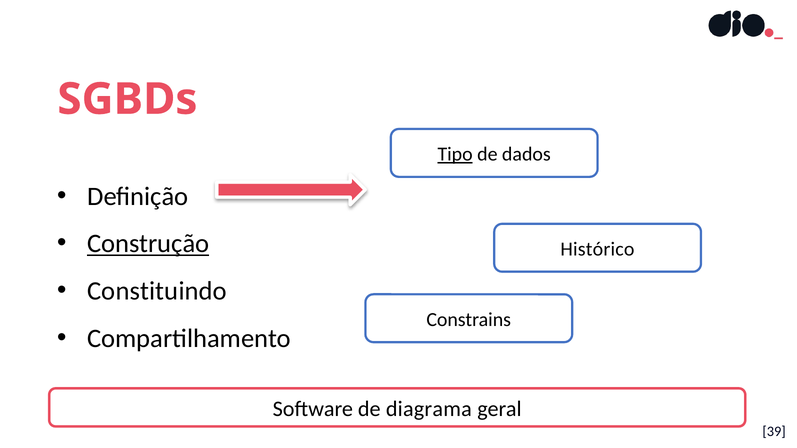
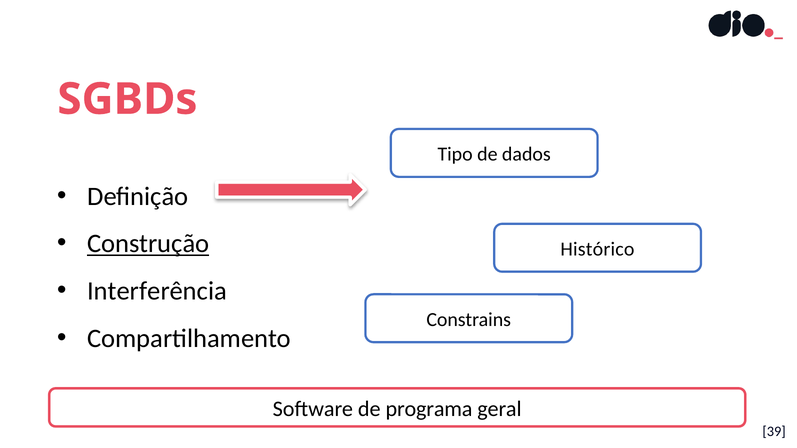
Tipo underline: present -> none (455, 154)
Constituindo: Constituindo -> Interferência (157, 291)
diagrama: diagrama -> programa (429, 409)
